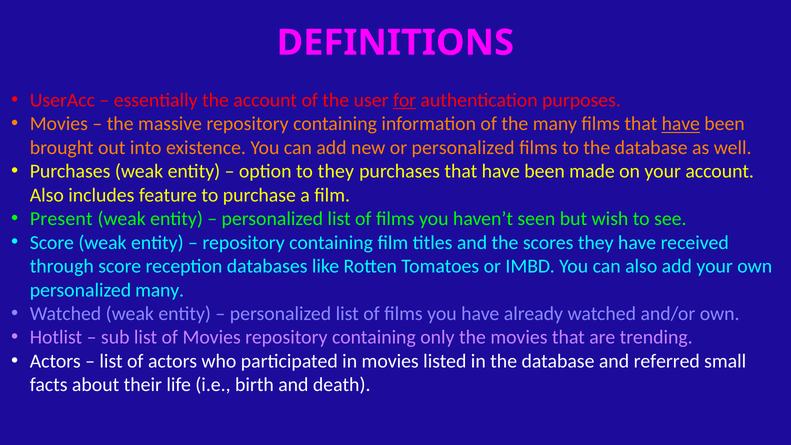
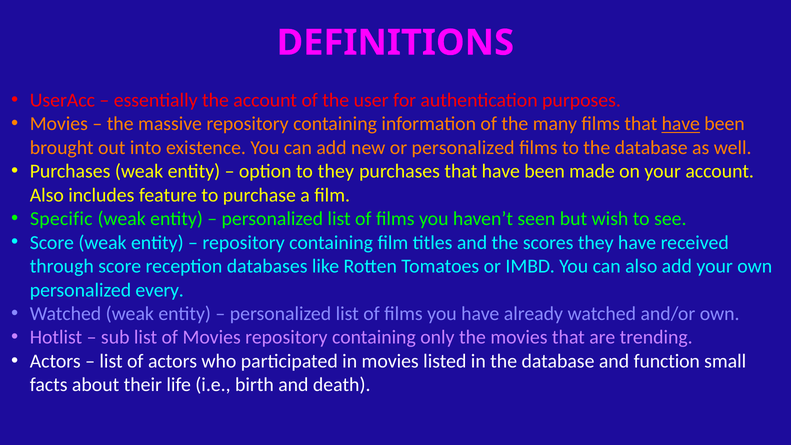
for underline: present -> none (405, 100)
Present: Present -> Specific (61, 219)
personalized many: many -> every (160, 290)
referred: referred -> function (667, 361)
